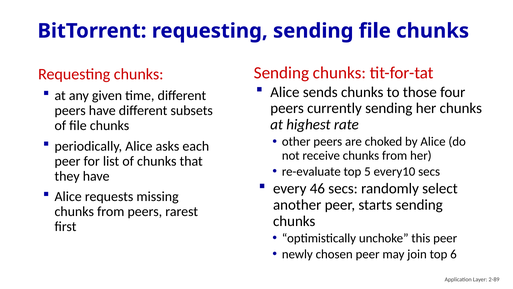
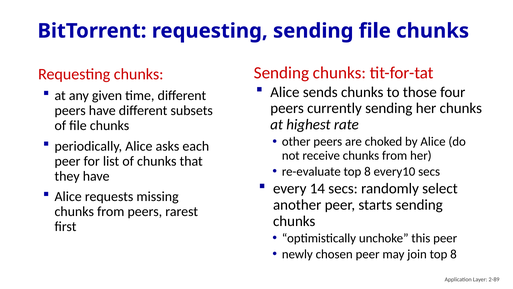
re-evaluate top 5: 5 -> 8 (367, 171)
46: 46 -> 14 (317, 188)
join top 6: 6 -> 8 (453, 254)
